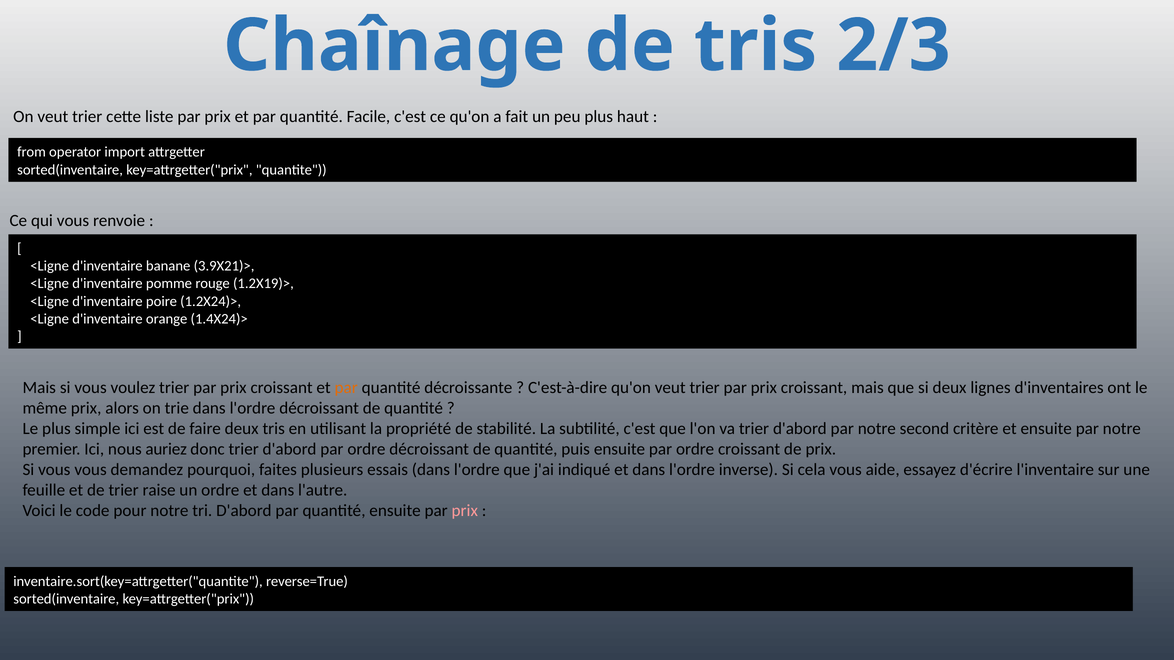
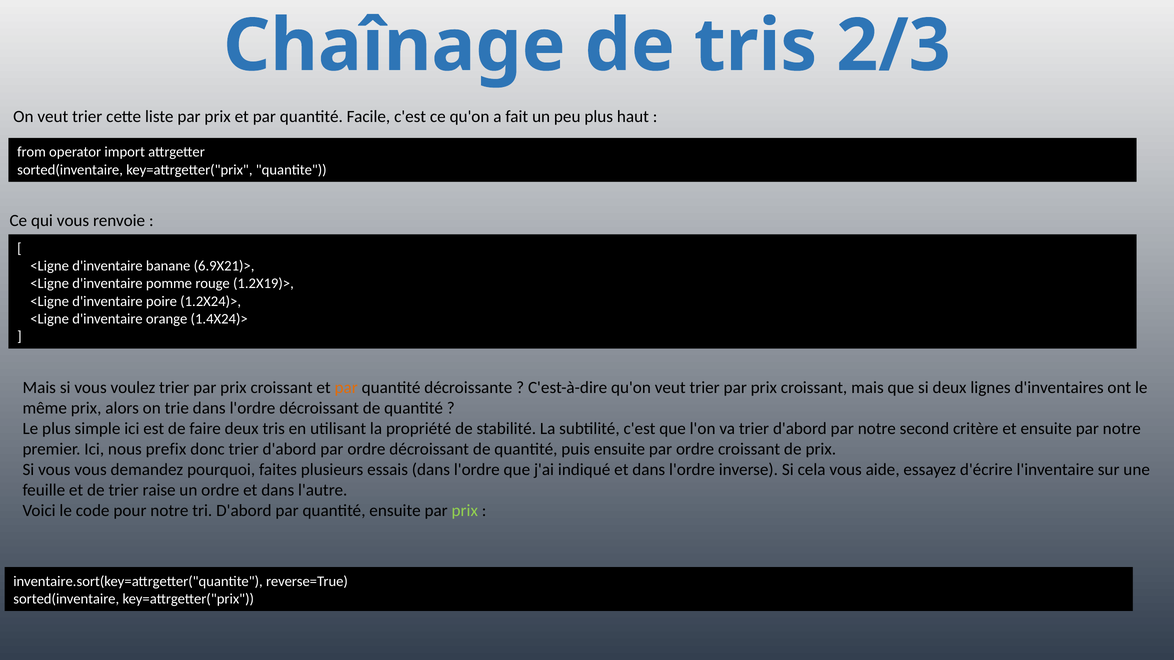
3.9X21)>: 3.9X21)> -> 6.9X21)> (224, 266)
auriez: auriez -> prefix (166, 449)
prix colour: pink -> light green (465, 511)
